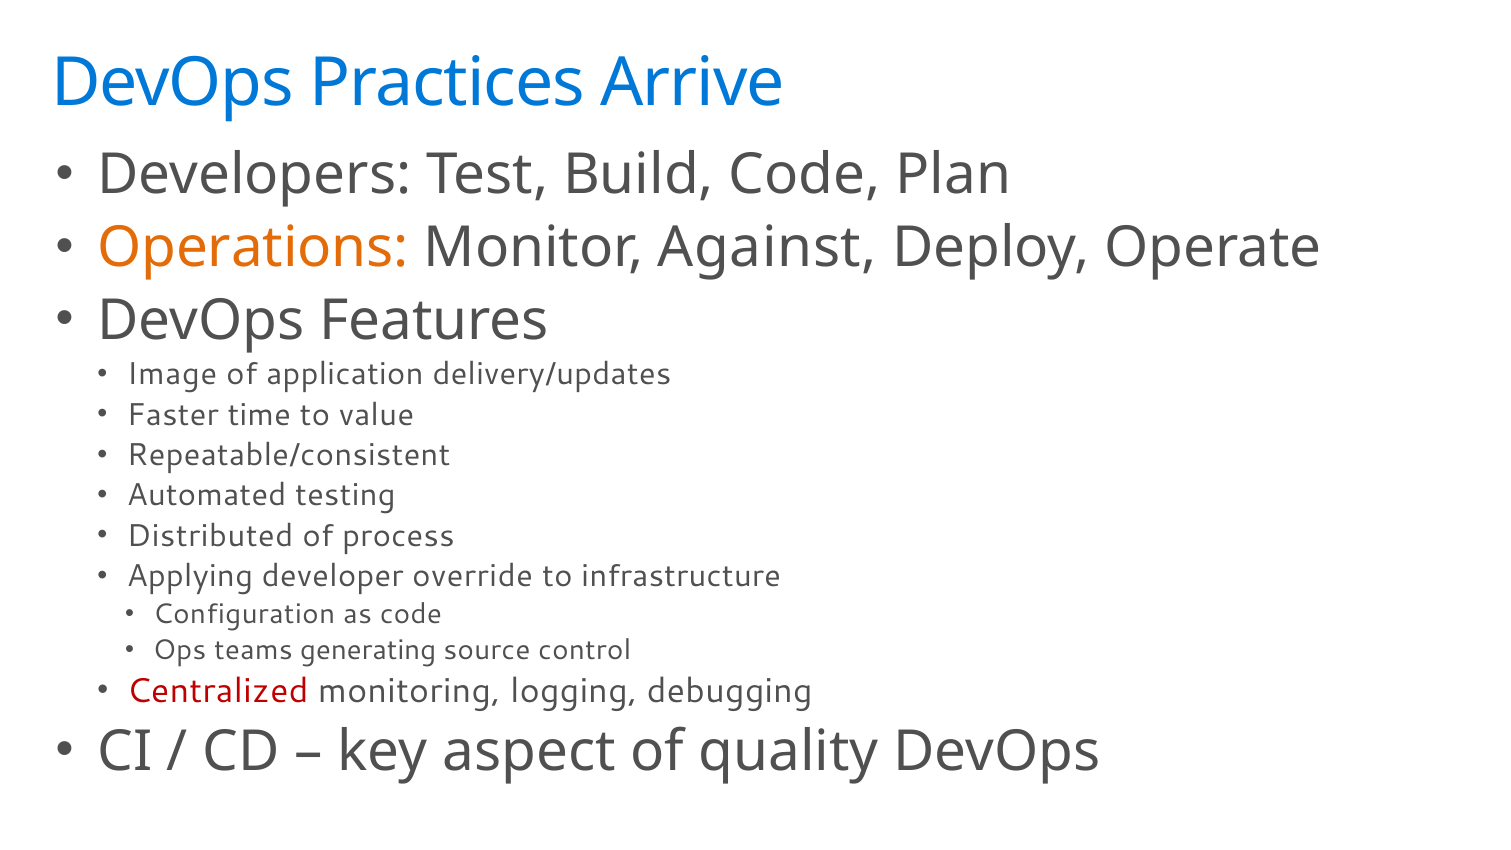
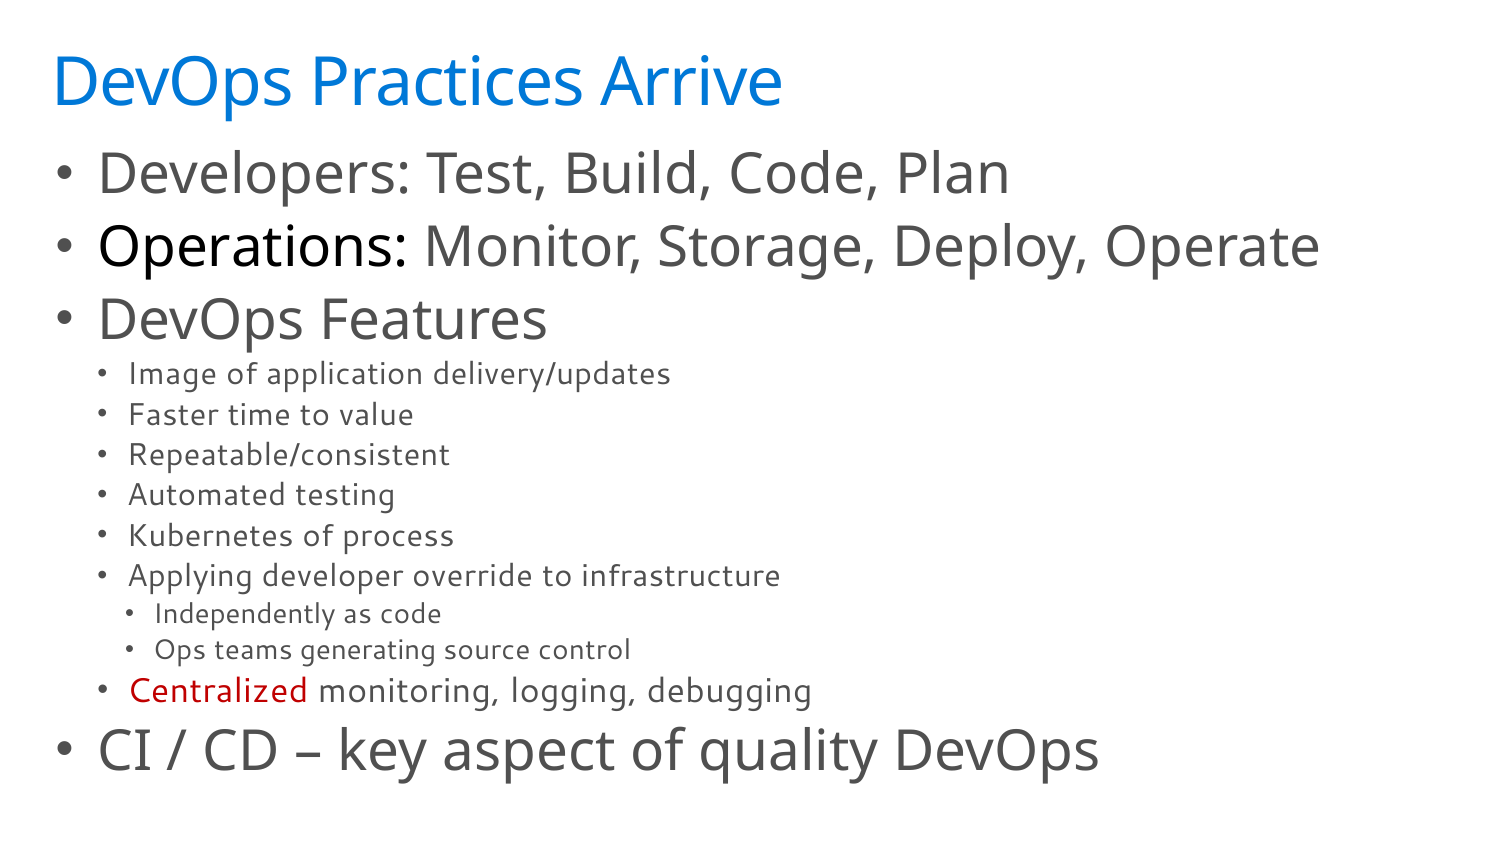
Operations colour: orange -> black (253, 248)
Against: Against -> Storage (768, 248)
Distributed: Distributed -> Kubernetes (210, 536)
Configuration: Configuration -> Independently (244, 614)
